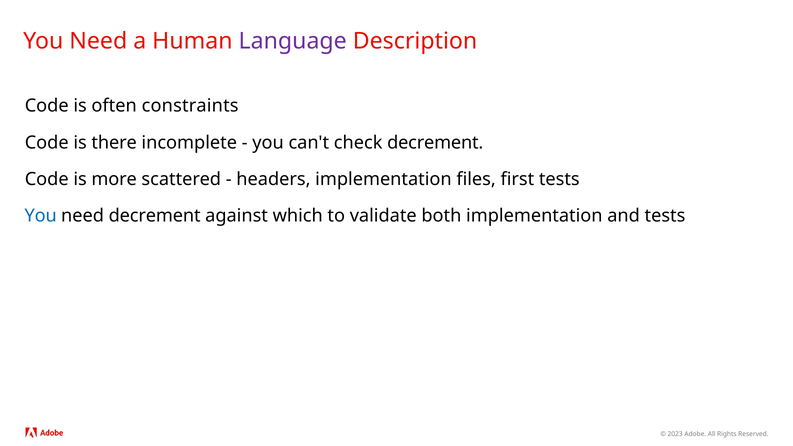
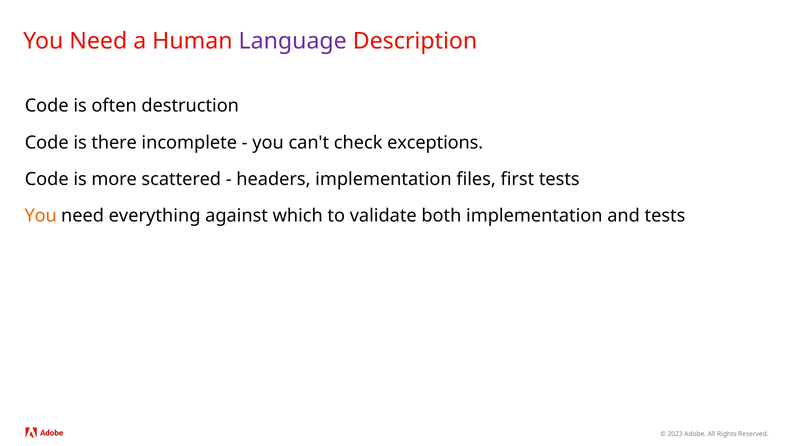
constraints: constraints -> destruction (190, 106)
check decrement: decrement -> exceptions (435, 143)
You colour: blue -> orange (41, 216)
need decrement: decrement -> everything (155, 216)
